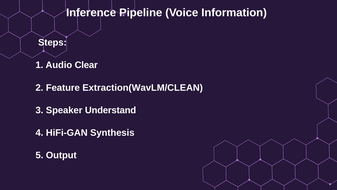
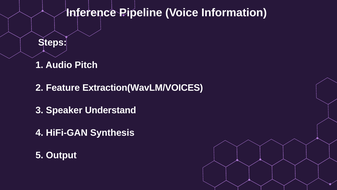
Clear: Clear -> Pitch (86, 65)
Extraction(WavLM/CLEAN: Extraction(WavLM/CLEAN -> Extraction(WavLM/VOICES (143, 87)
